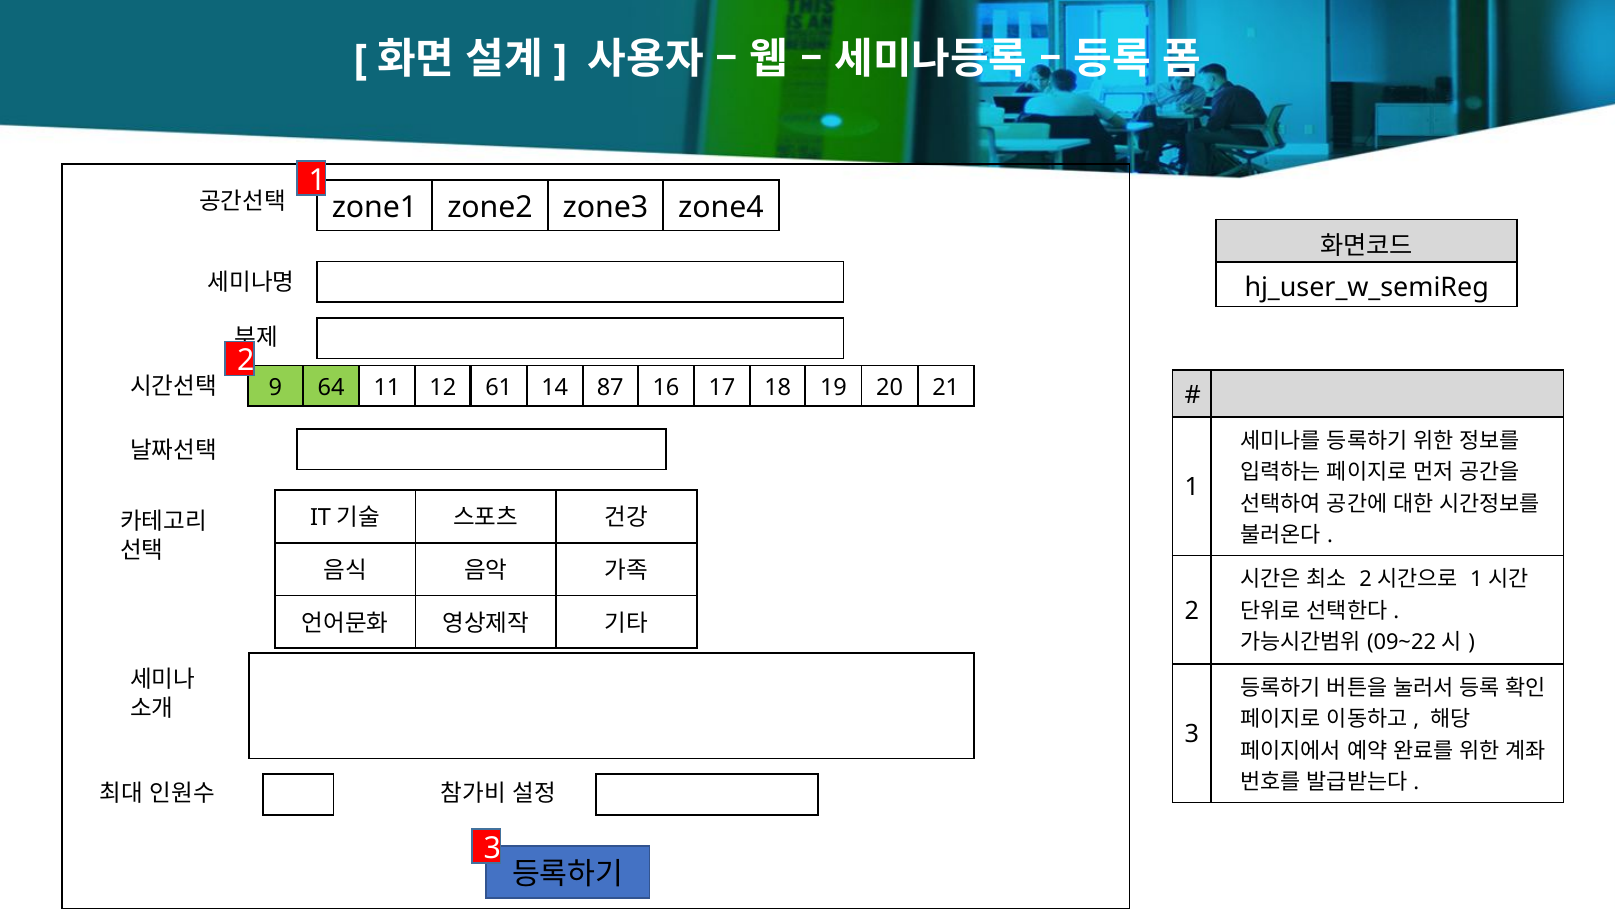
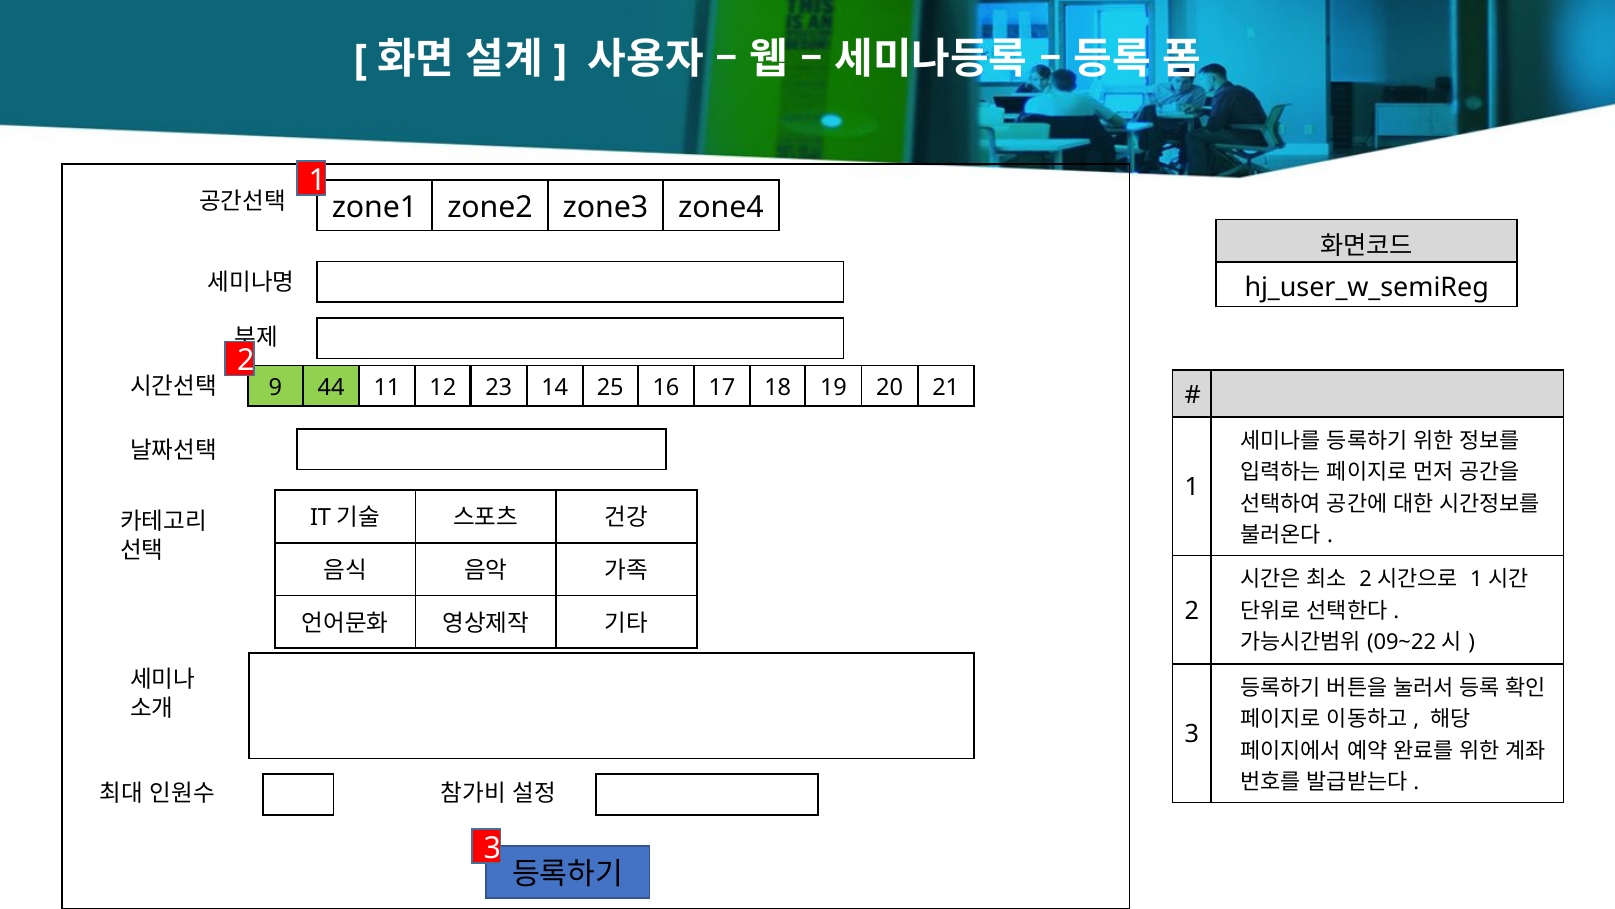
64: 64 -> 44 (331, 387)
61: 61 -> 23 (499, 387)
87: 87 -> 25 (610, 387)
